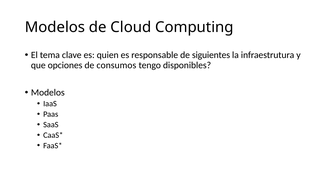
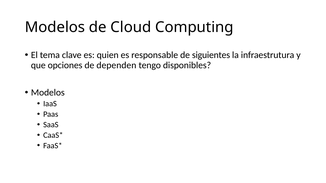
consumos: consumos -> dependen (116, 65)
